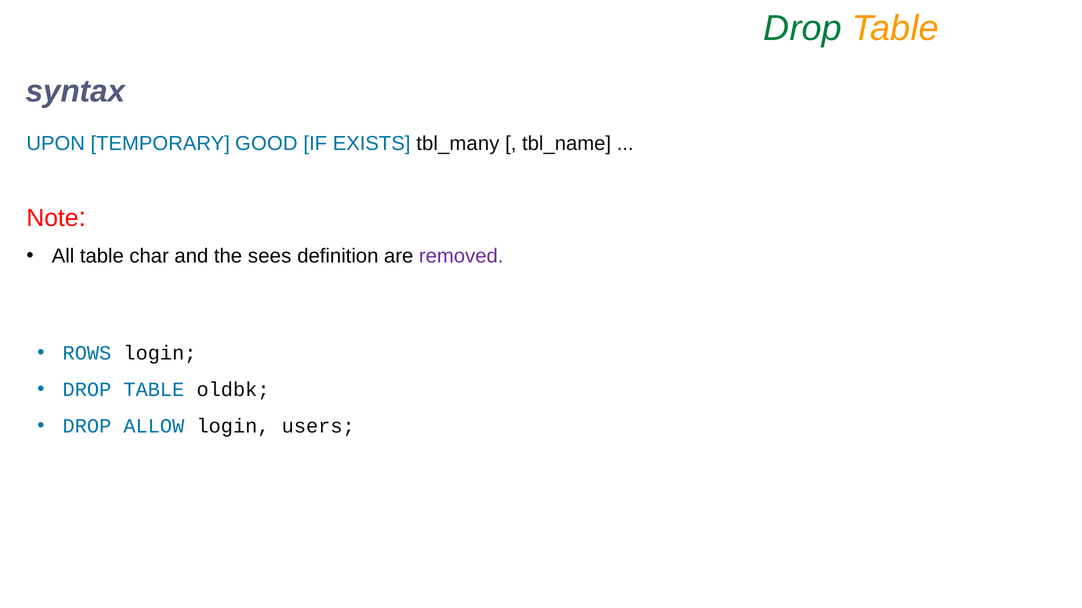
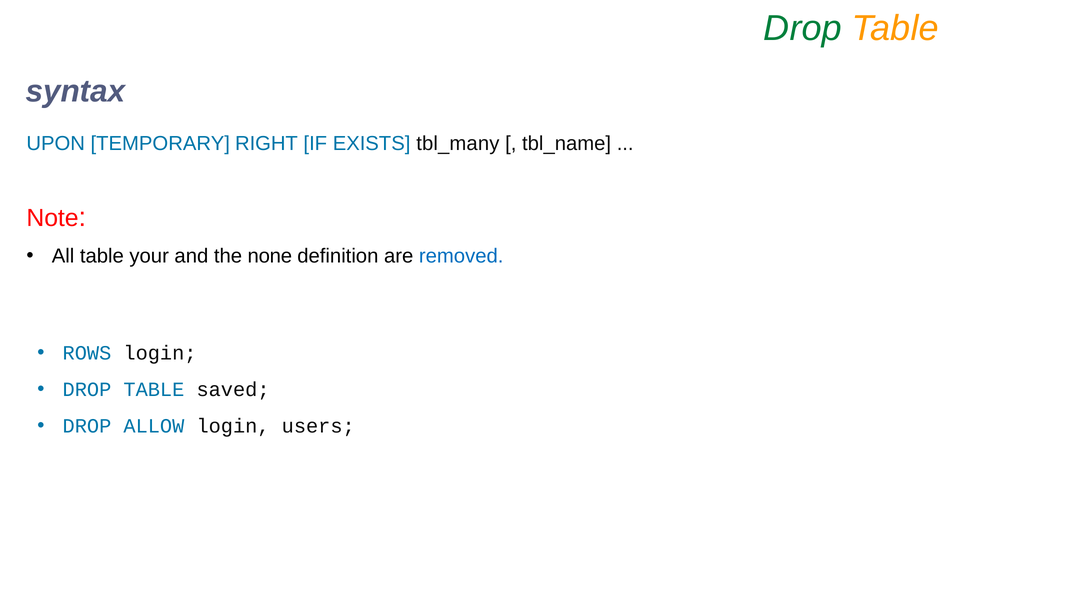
GOOD: GOOD -> RIGHT (266, 143)
char: char -> your (149, 256)
sees: sees -> none (270, 256)
removed colour: purple -> blue (461, 256)
oldbk: oldbk -> saved (233, 390)
